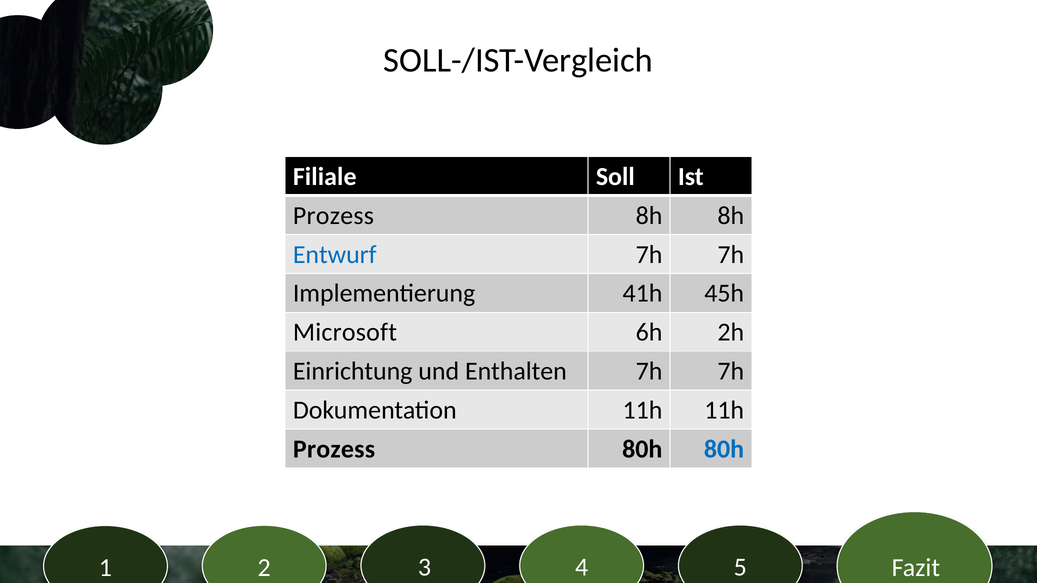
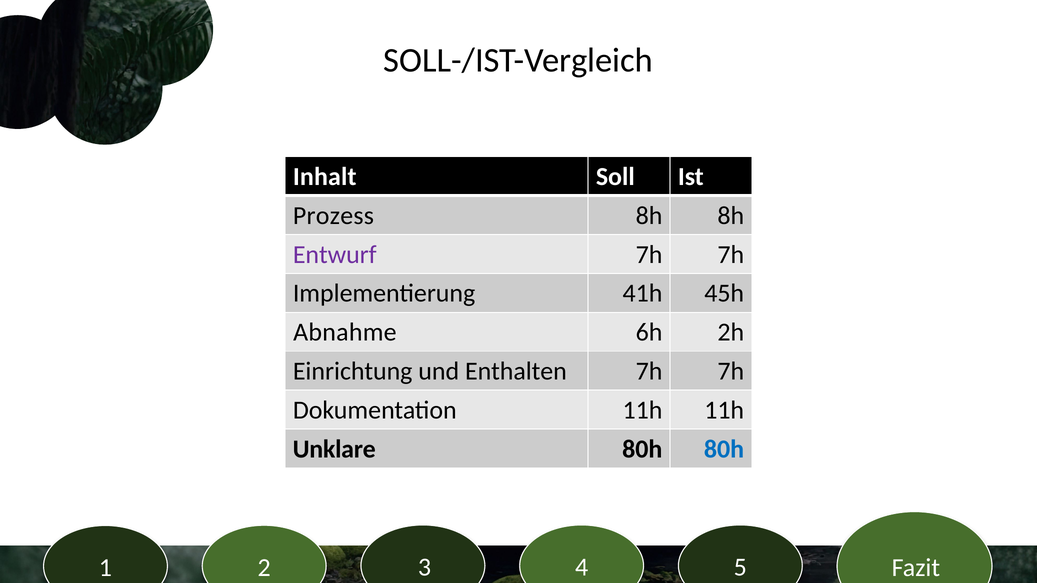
Filiale: Filiale -> Inhalt (325, 177)
Entwurf colour: blue -> purple (335, 255)
Microsoft: Microsoft -> Abnahme (345, 332)
Prozess: Prozess -> Unklare (334, 449)
